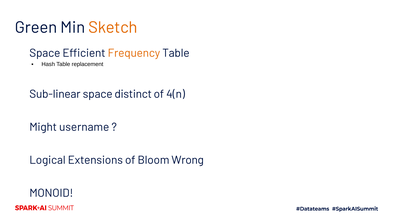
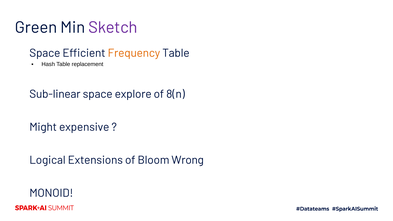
Sketch colour: orange -> purple (113, 28)
distinct: distinct -> explore (133, 94)
4(n: 4(n -> 8(n (176, 94)
username: username -> expensive (84, 127)
